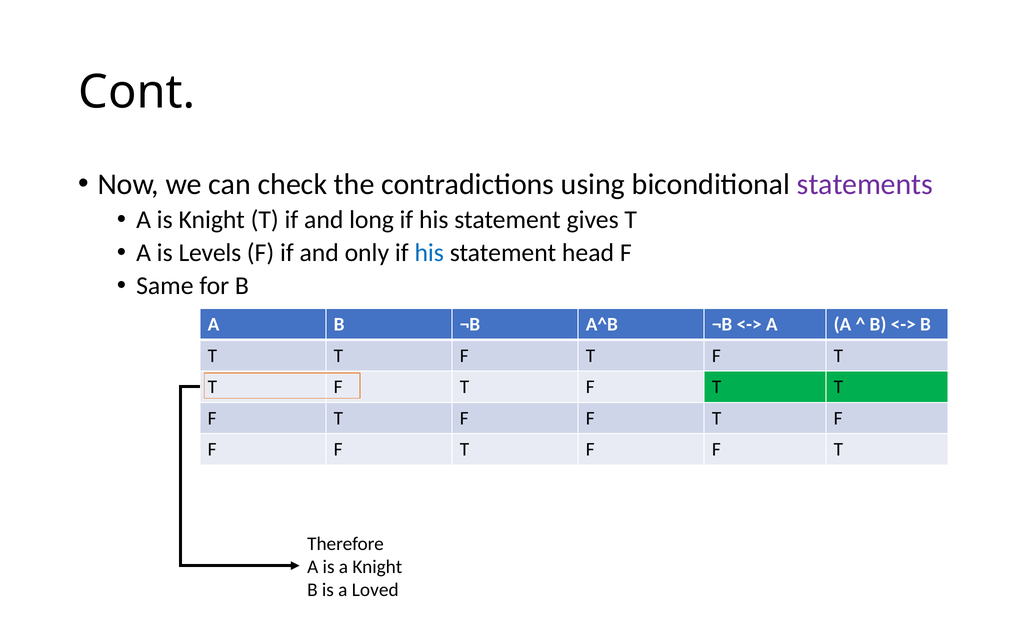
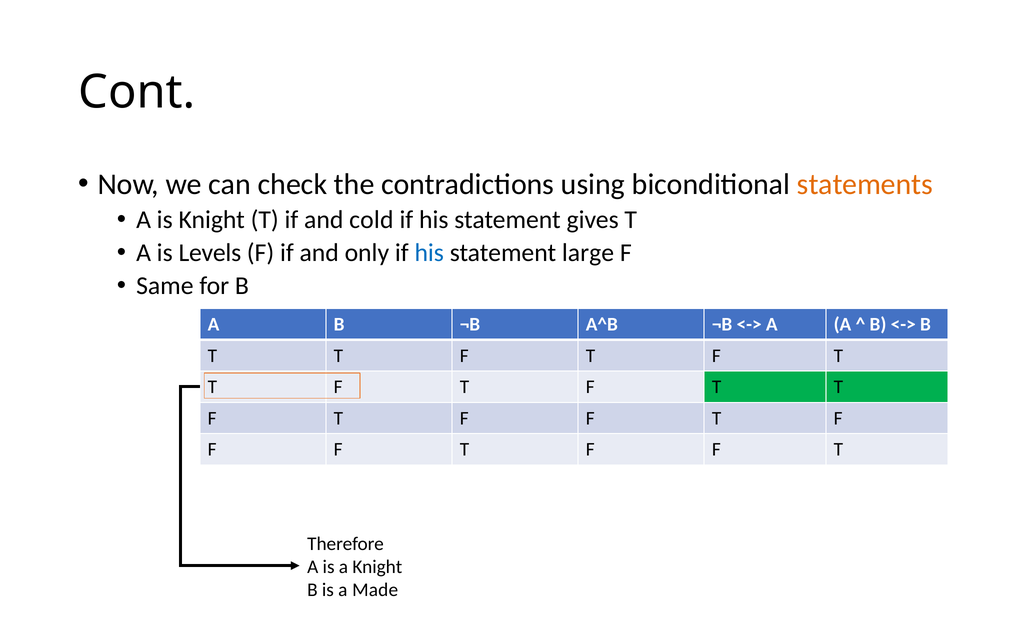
statements colour: purple -> orange (865, 184)
long: long -> cold (371, 220)
head: head -> large (588, 253)
Loved: Loved -> Made (375, 590)
